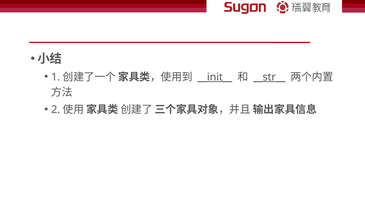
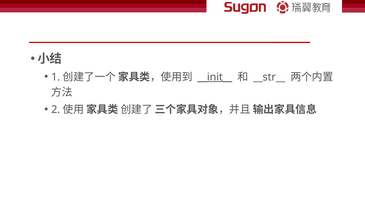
__str__ underline: present -> none (269, 77)
